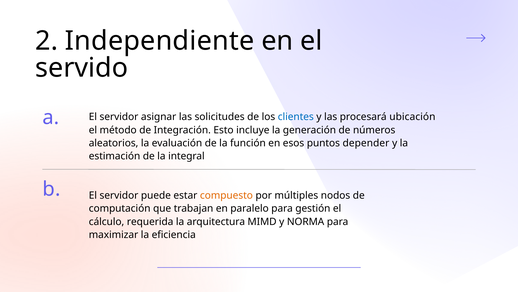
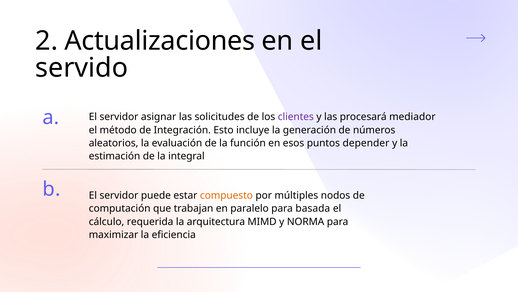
Independiente: Independiente -> Actualizaciones (160, 41)
clientes colour: blue -> purple (296, 117)
ubicación: ubicación -> mediador (412, 117)
gestión: gestión -> basada (313, 208)
